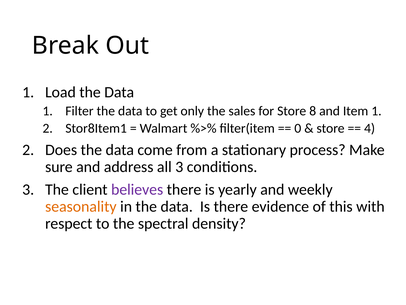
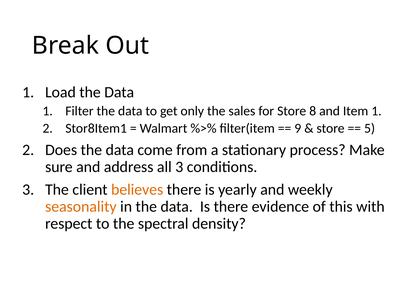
0: 0 -> 9 (298, 128)
4: 4 -> 5 (370, 128)
believes colour: purple -> orange (137, 189)
